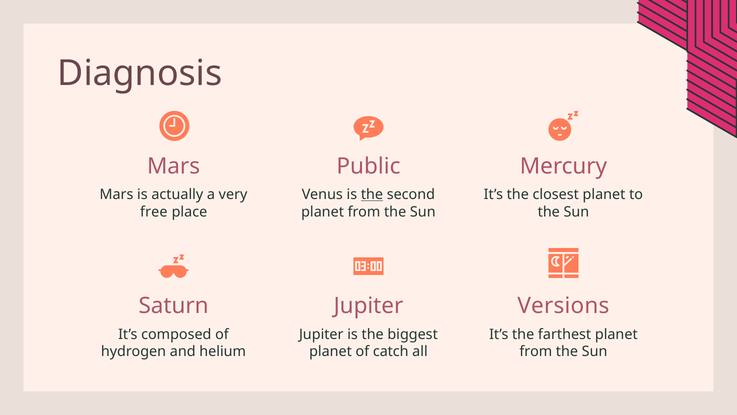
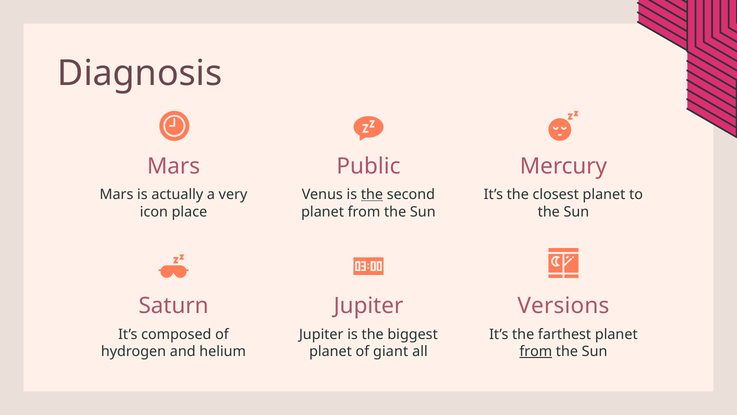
free: free -> icon (154, 212)
catch: catch -> giant (391, 351)
from underline: none -> present (536, 351)
